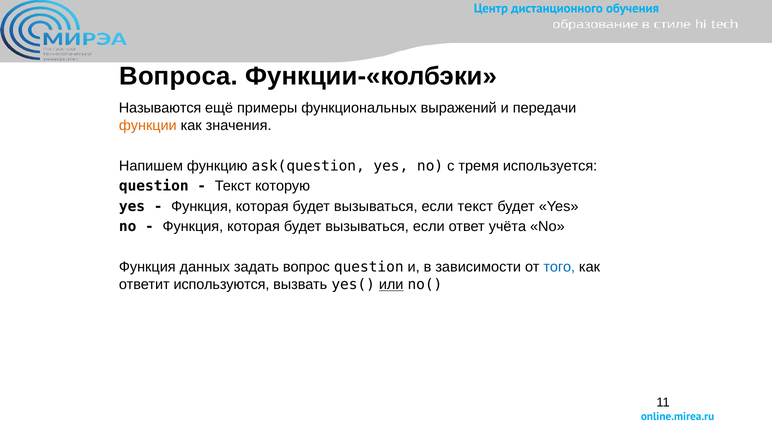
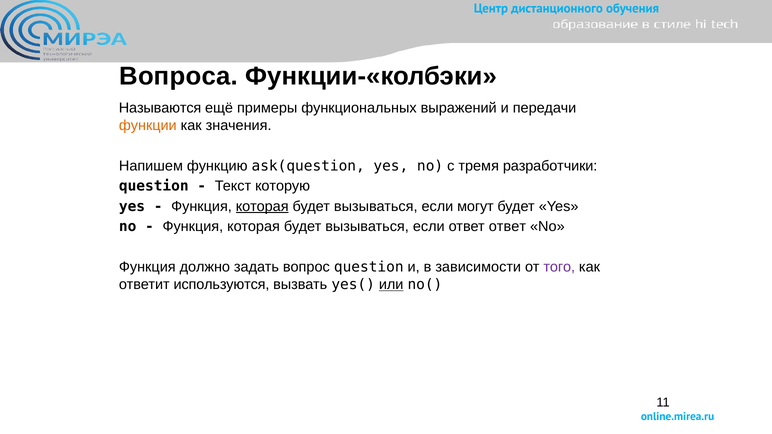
используется: используется -> разработчики (550, 166)
которая underline: none -> present (262, 206)
если текст: текст -> могут (475, 206)
ответ учёта: учёта -> ответ (507, 227)
данных: данных -> должно (205, 267)
того colour: blue -> purple (559, 267)
